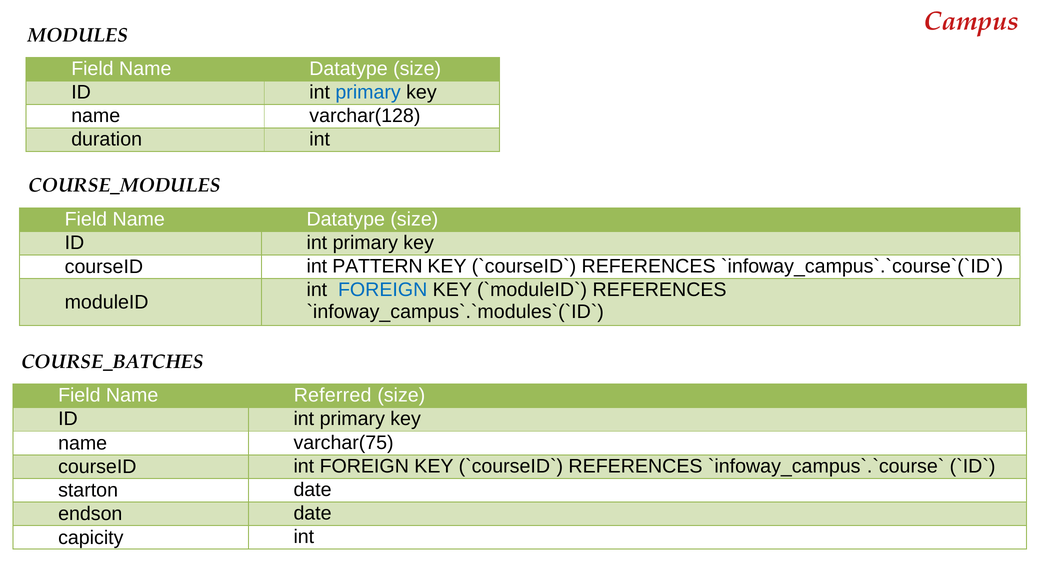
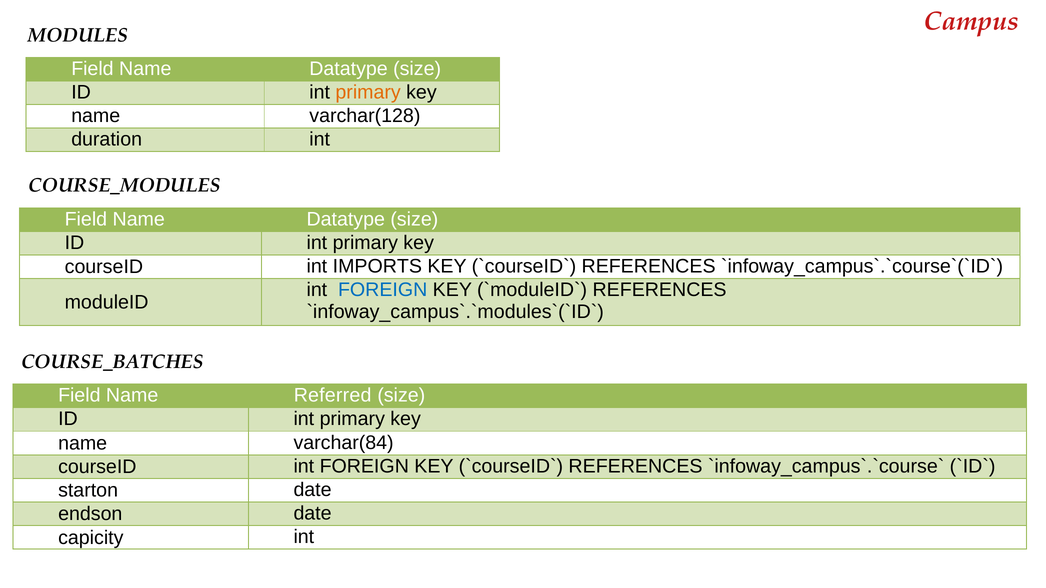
primary colour: blue -> orange (368, 92)
PATTERN: PATTERN -> IMPORTS (377, 266)
varchar(75: varchar(75 -> varchar(84 (344, 443)
